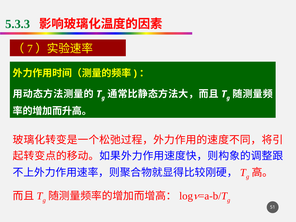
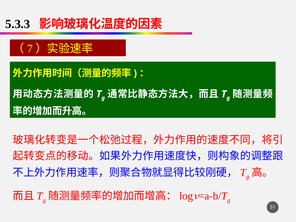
5.3.3 colour: green -> black (18, 24)
